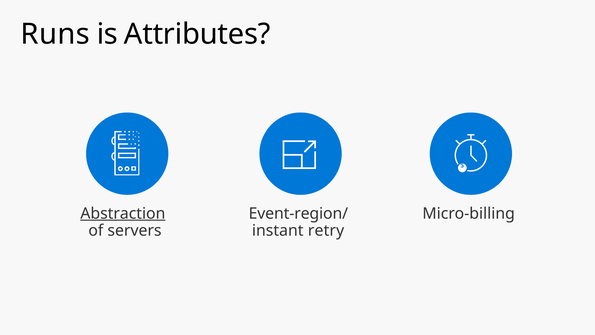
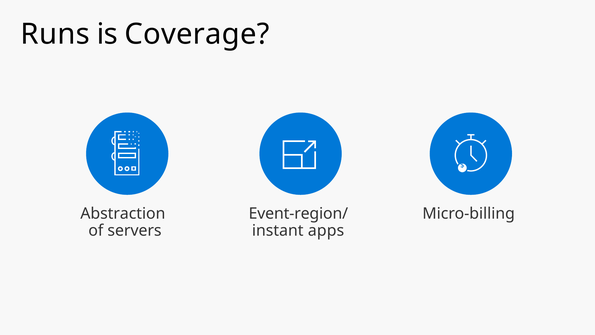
Attributes: Attributes -> Coverage (197, 34)
Abstraction underline: present -> none (123, 213)
retry: retry -> apps (326, 230)
